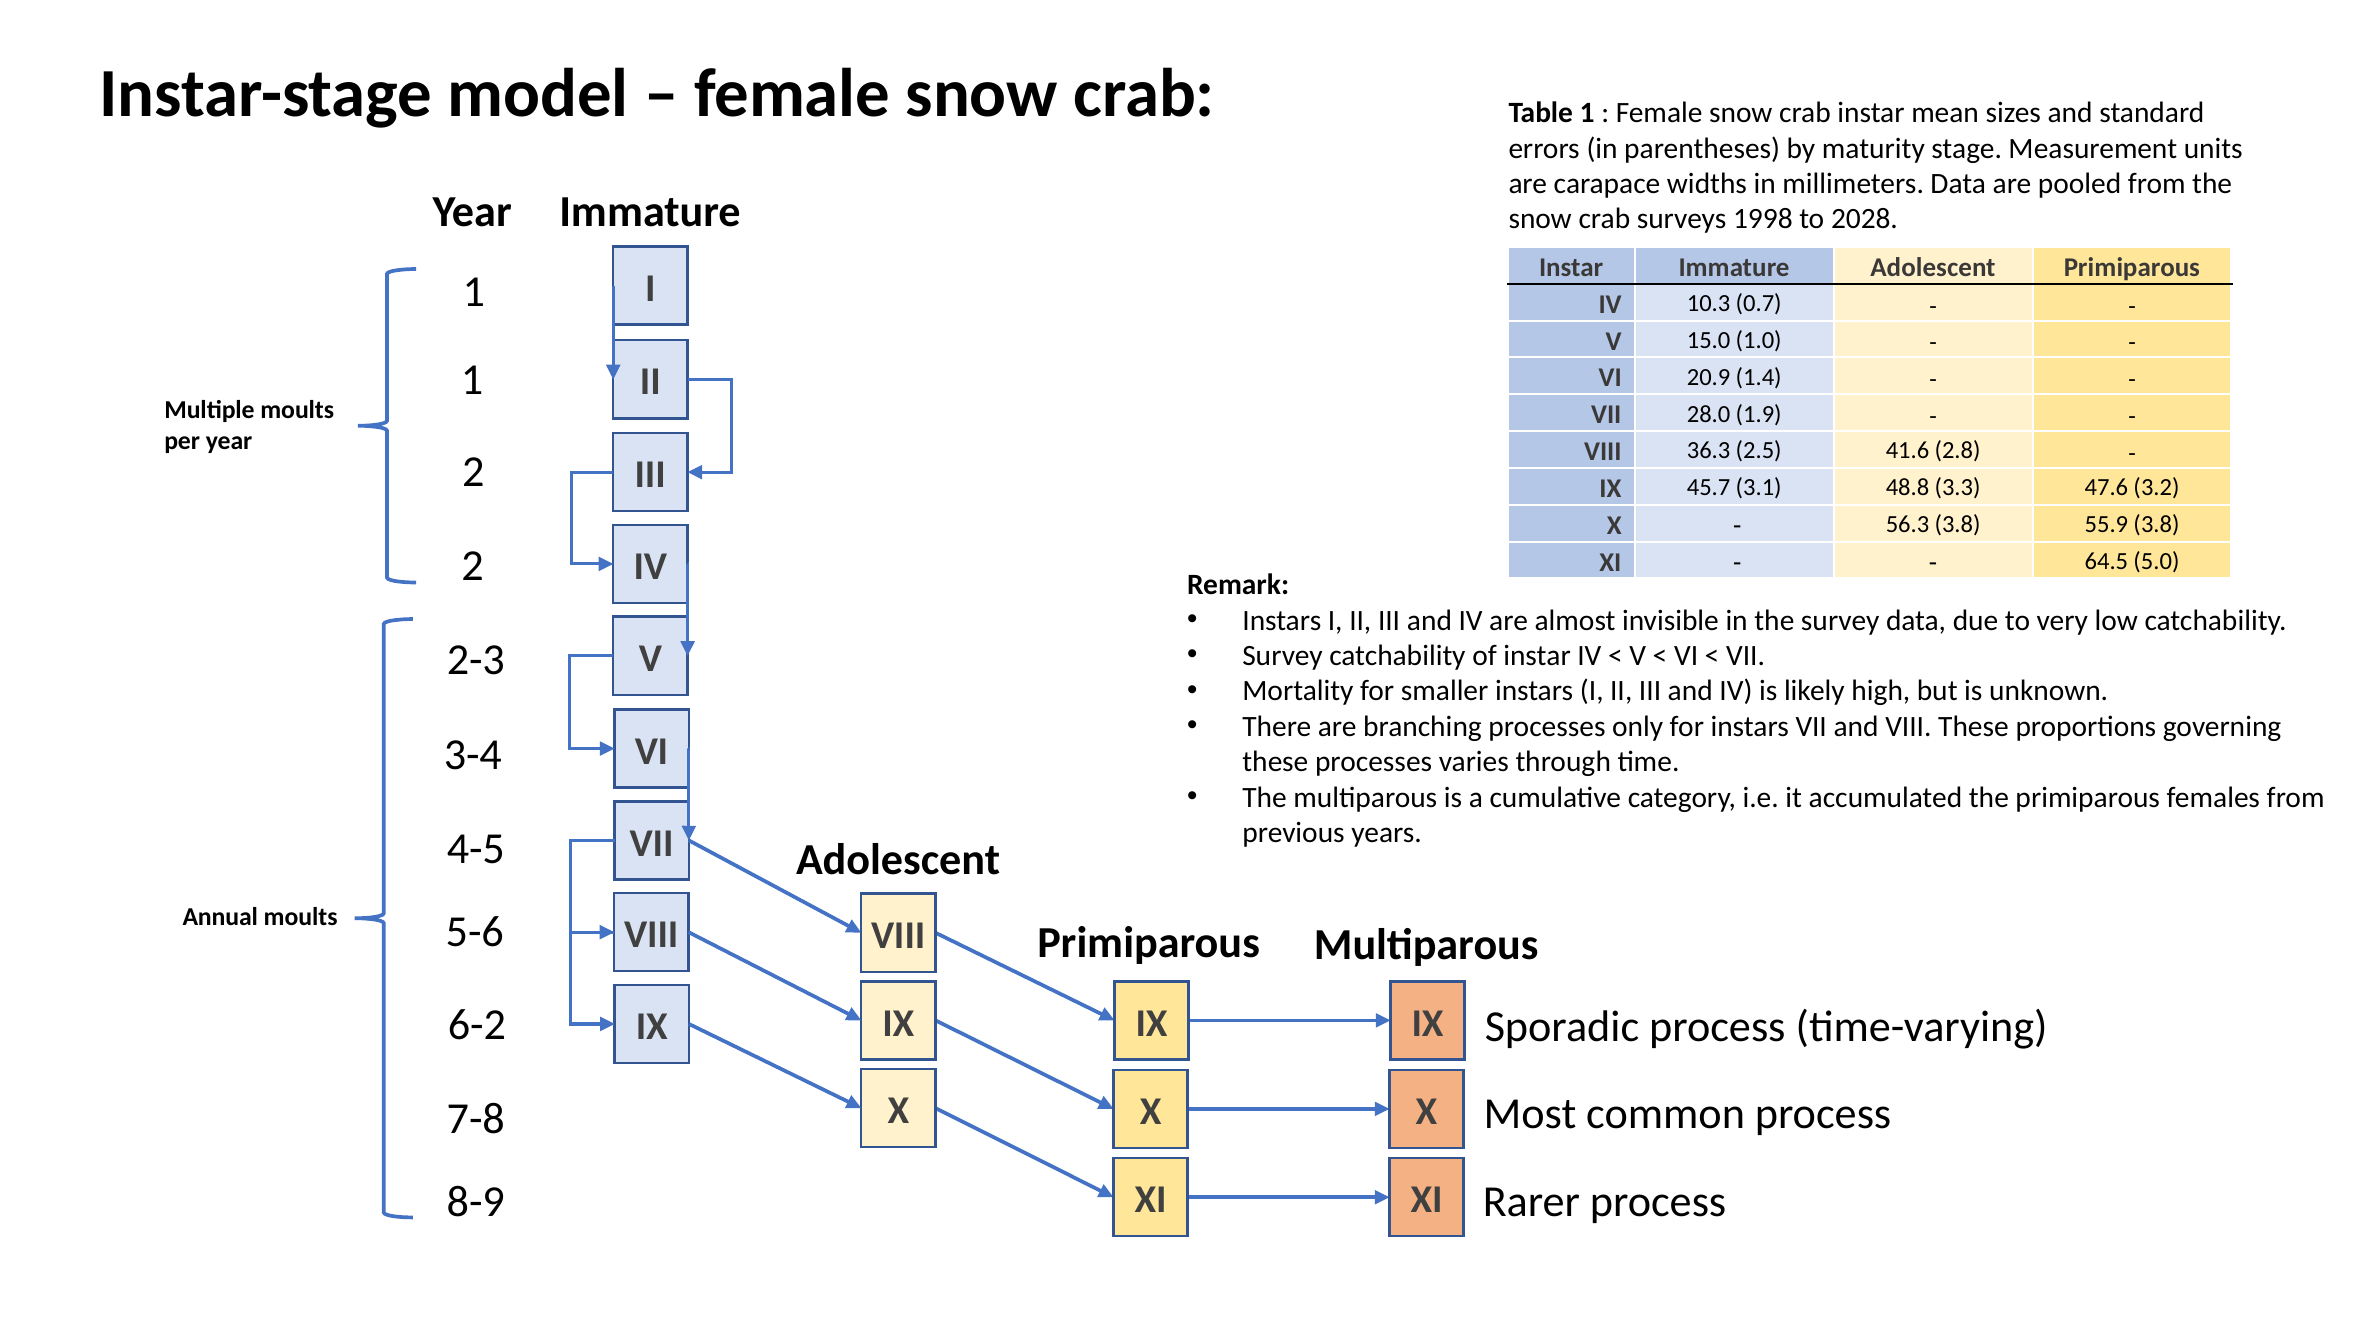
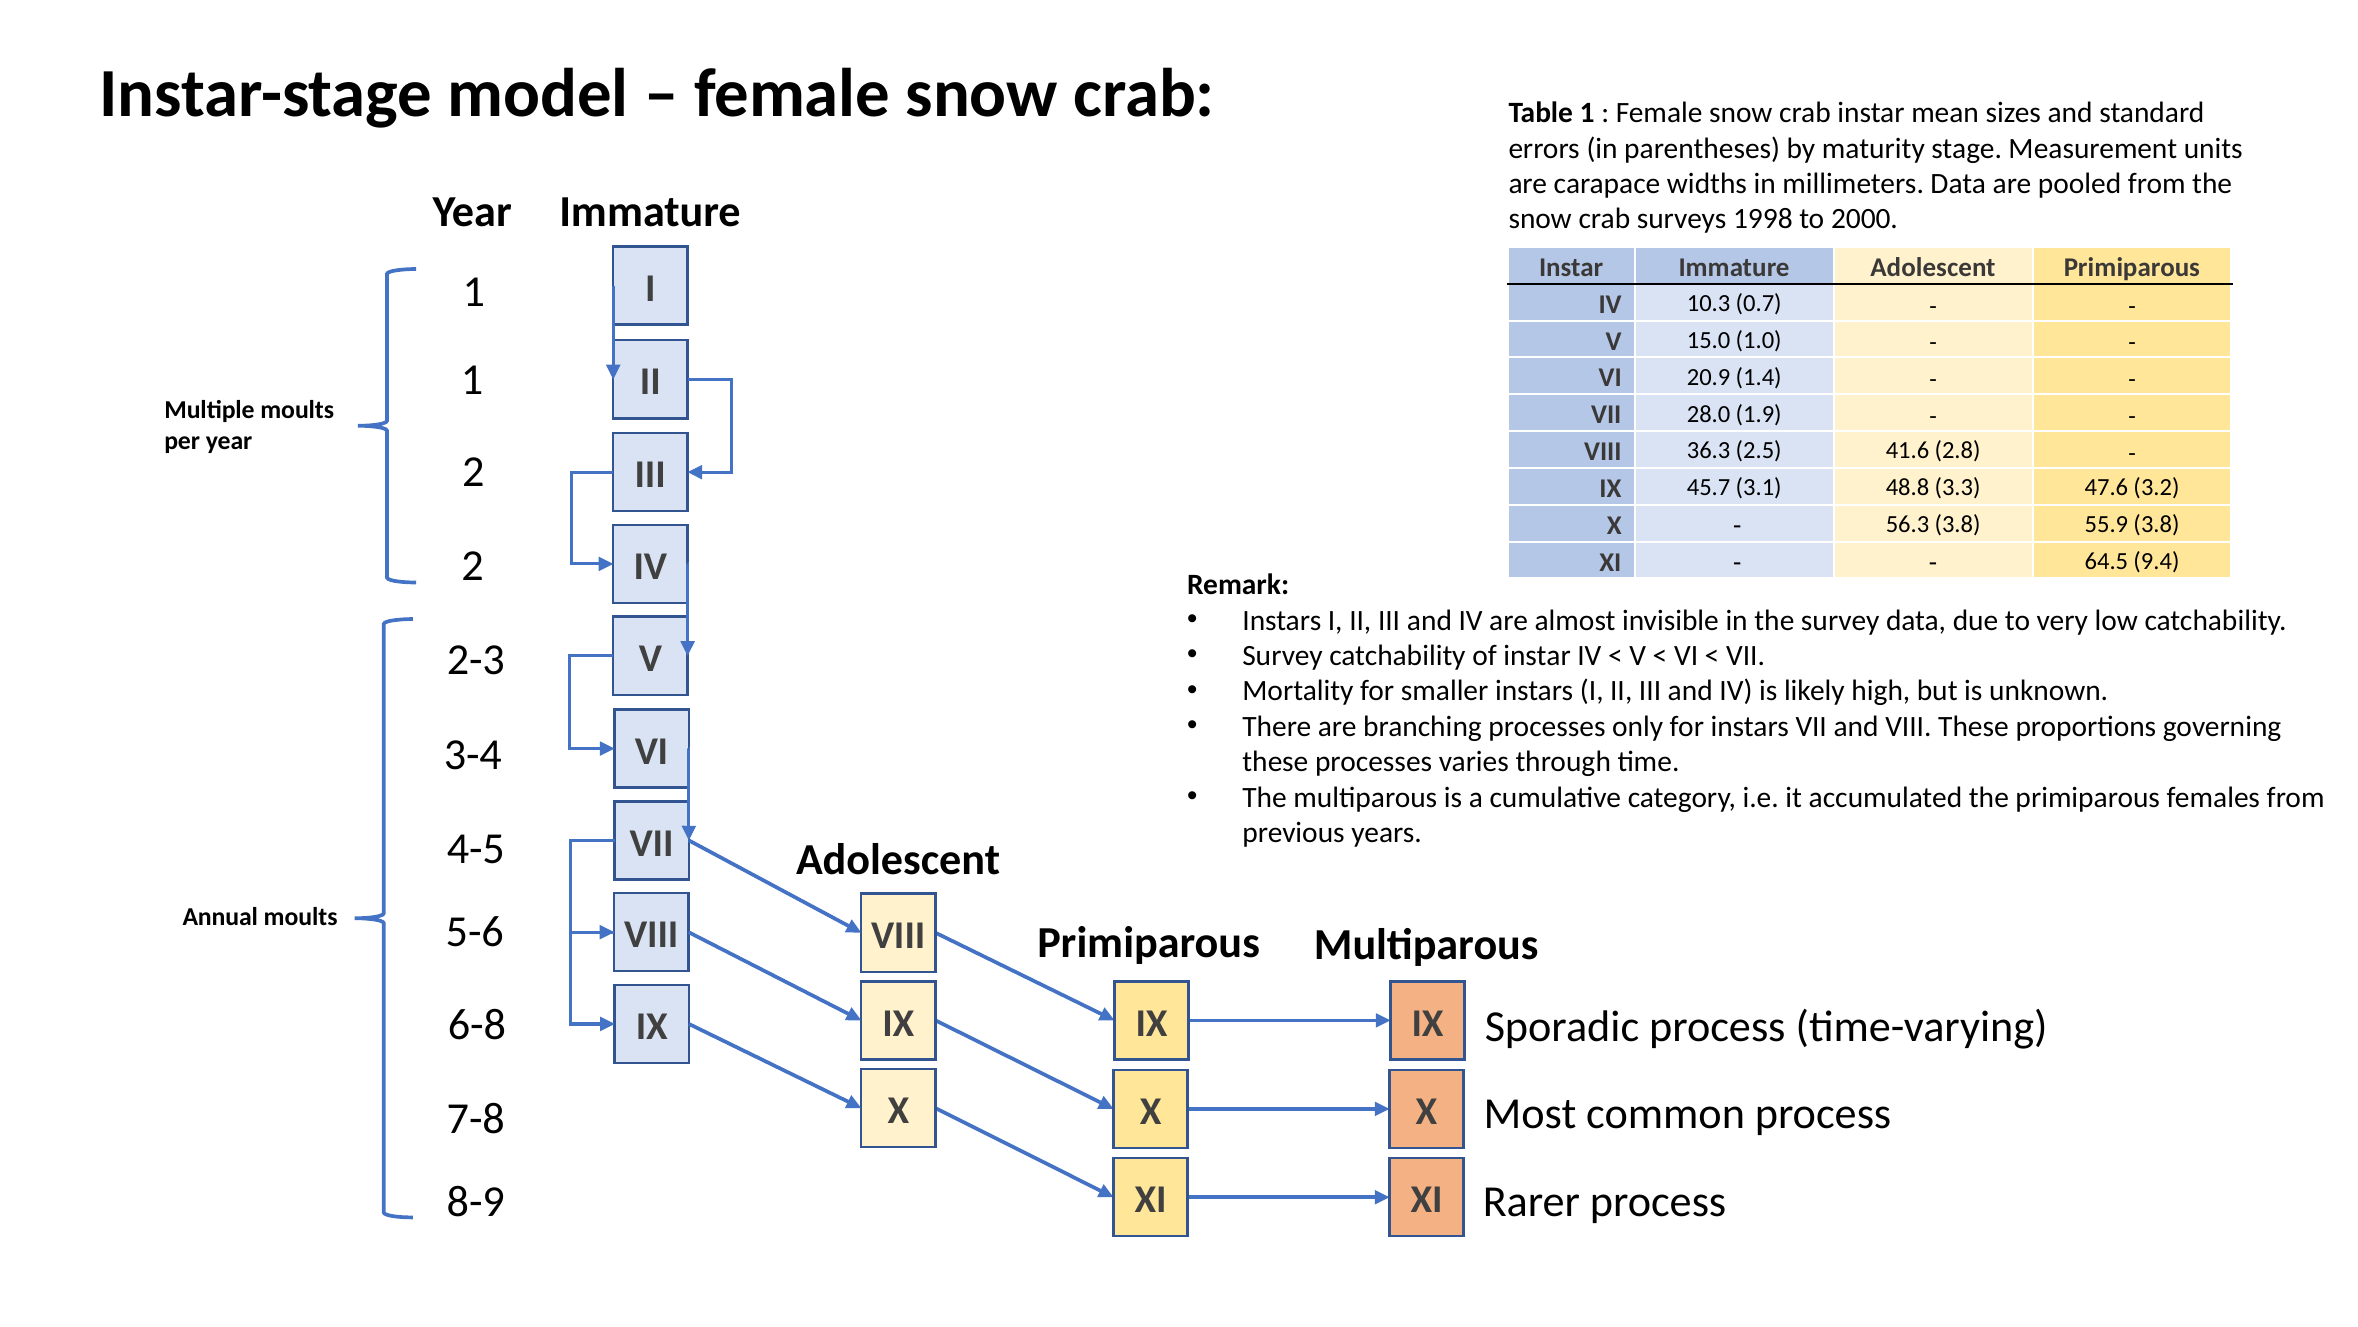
2028: 2028 -> 2000 (1864, 219)
5.0: 5.0 -> 9.4 (2156, 561)
6-2: 6-2 -> 6-8 (477, 1024)
